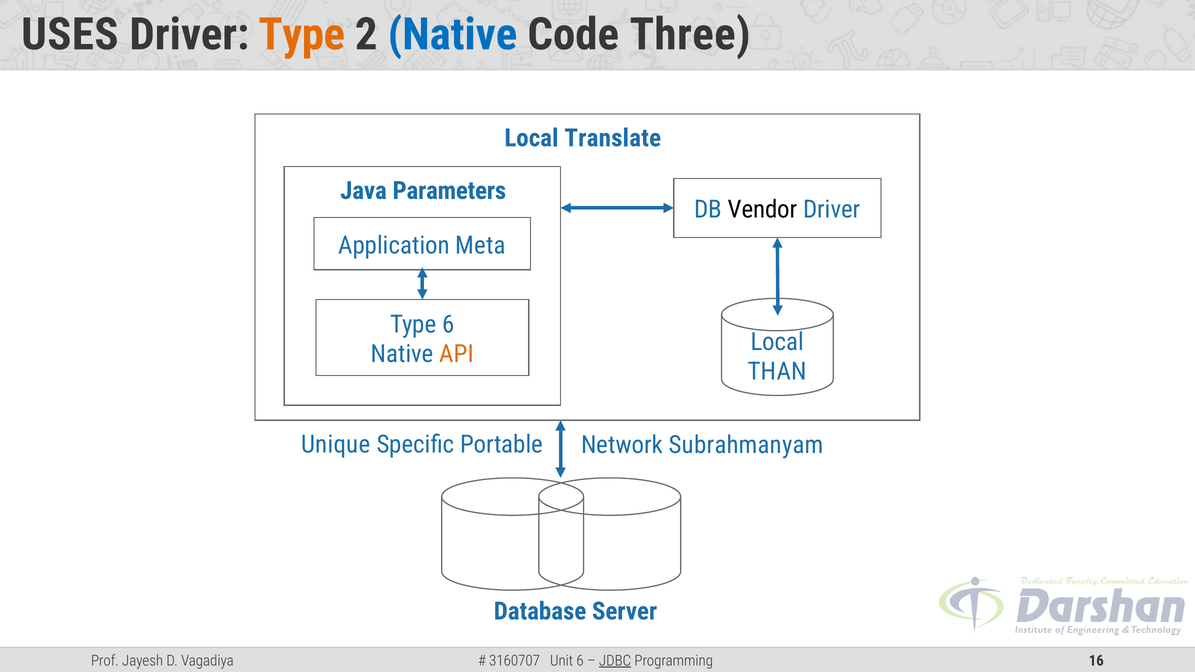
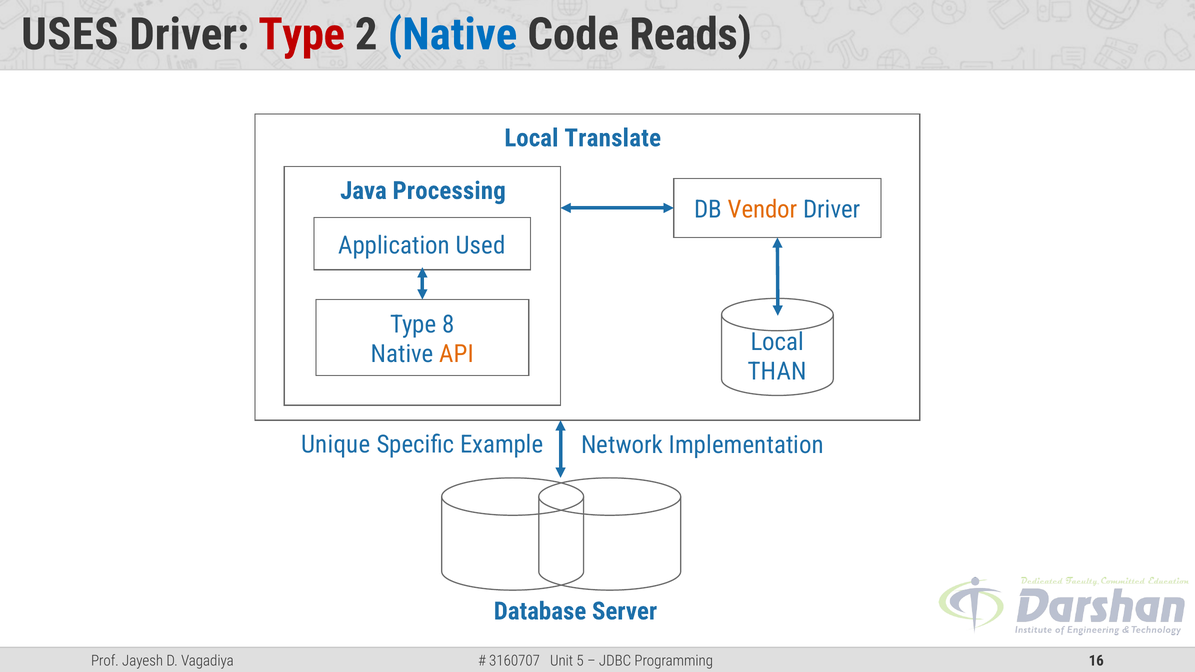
Type colour: orange -> red (302, 35)
Three: Three -> Reads (691, 35)
Parameters: Parameters -> Processing (449, 191)
Vendor colour: black -> orange (763, 210)
Meta: Meta -> Used (481, 245)
Type 6: 6 -> 8 (448, 324)
Portable: Portable -> Example (502, 445)
Subrahmanyam: Subrahmanyam -> Implementation (746, 445)
6: 6 -> 5 (580, 661)
JDBC underline: present -> none (615, 661)
